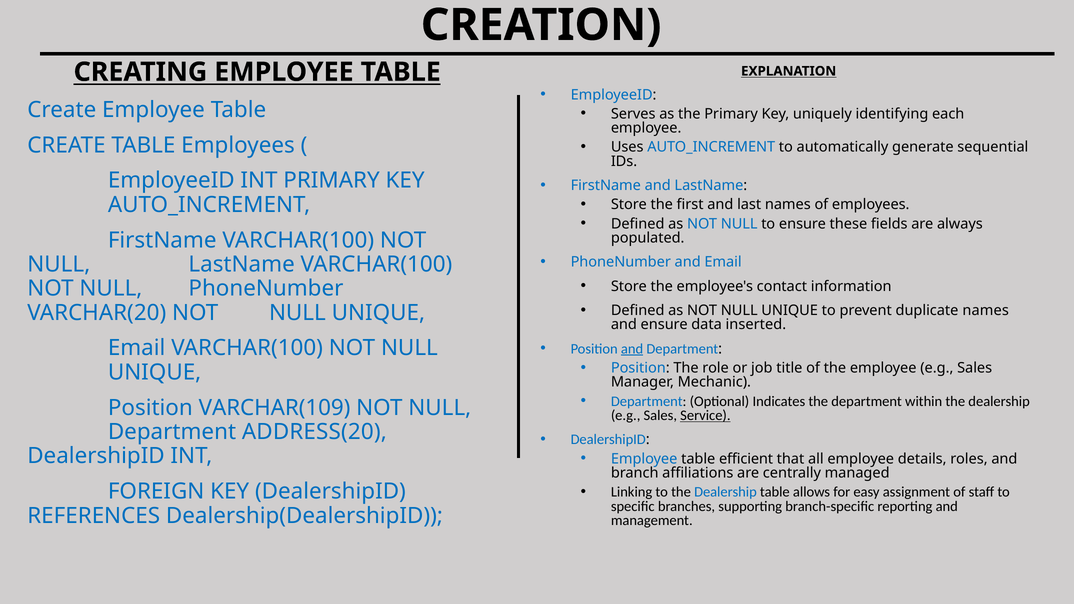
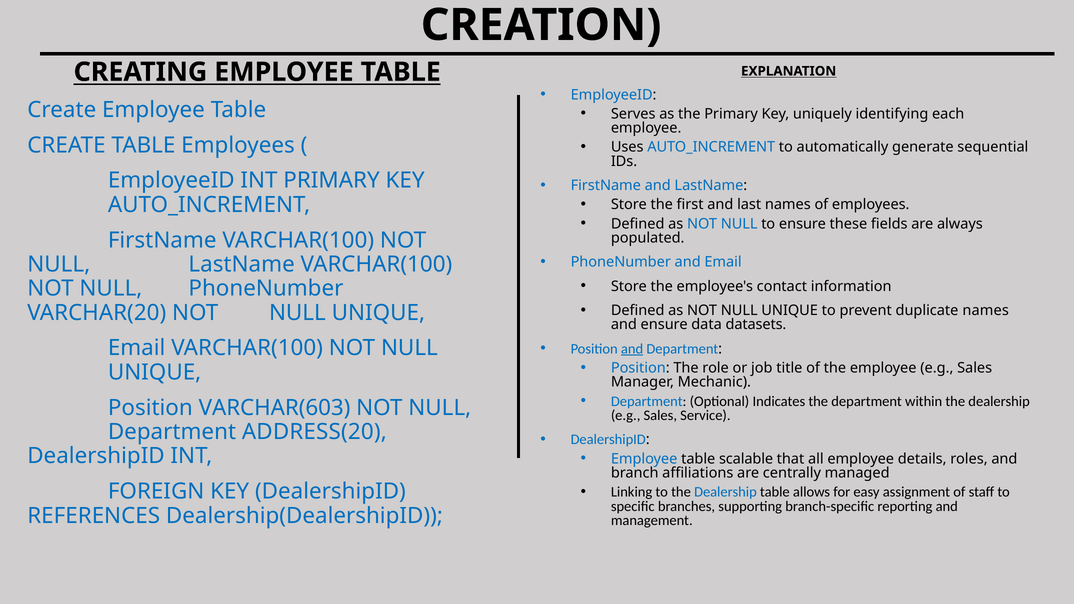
inserted: inserted -> datasets (756, 325)
VARCHAR(109: VARCHAR(109 -> VARCHAR(603 (275, 408)
Service underline: present -> none (705, 416)
efficient: efficient -> scalable (746, 459)
